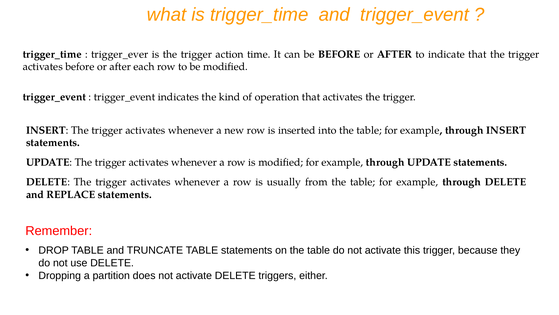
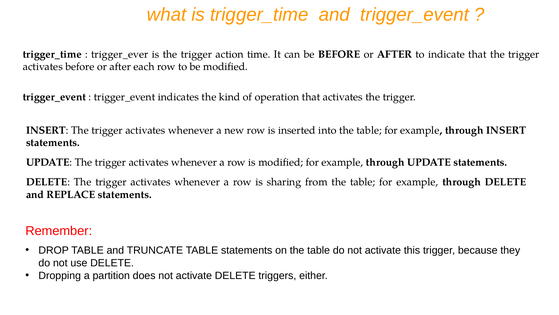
usually: usually -> sharing (284, 182)
